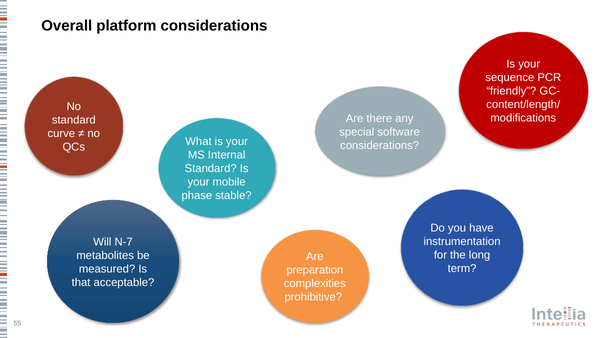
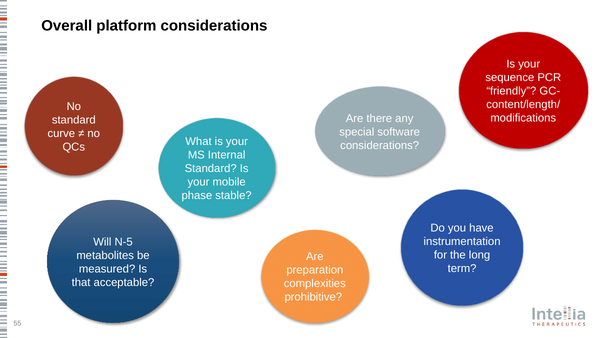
N-7: N-7 -> N-5 (124, 242)
